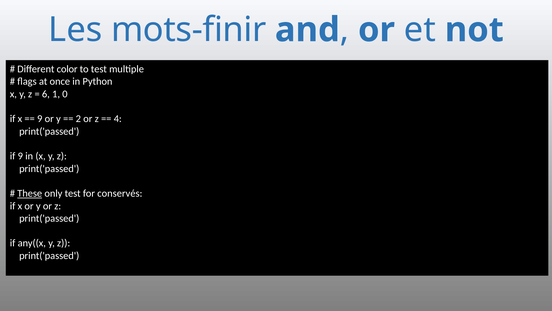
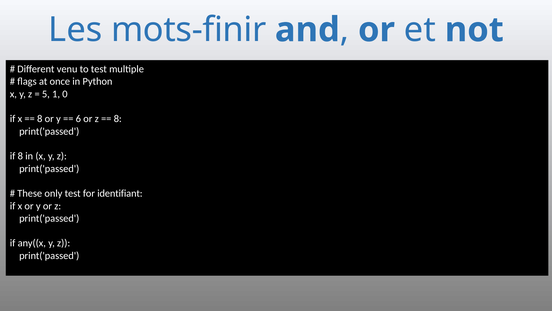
color: color -> venu (67, 69)
6: 6 -> 5 (46, 94)
9: 9 -> 8 (40, 119)
2: 2 -> 6 (78, 119)
4: 4 -> 8 (118, 119)
if 9: 9 -> 8 (20, 156)
These underline: present -> none (30, 193)
conservés: conservés -> identifiant (120, 193)
